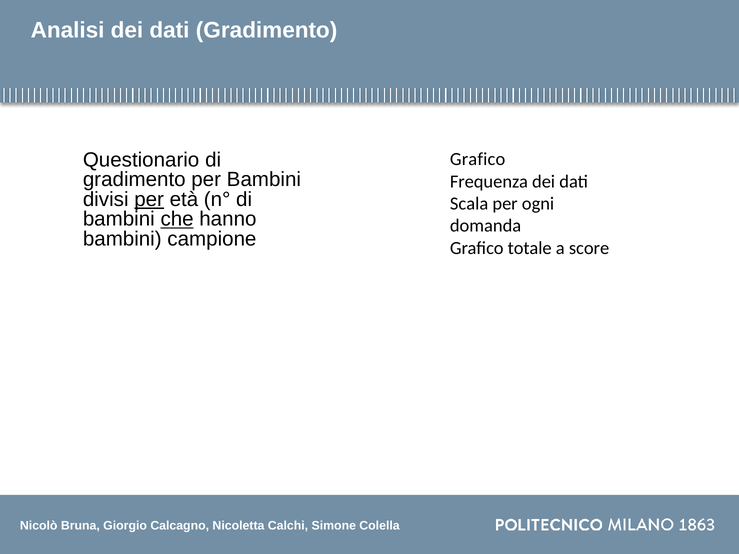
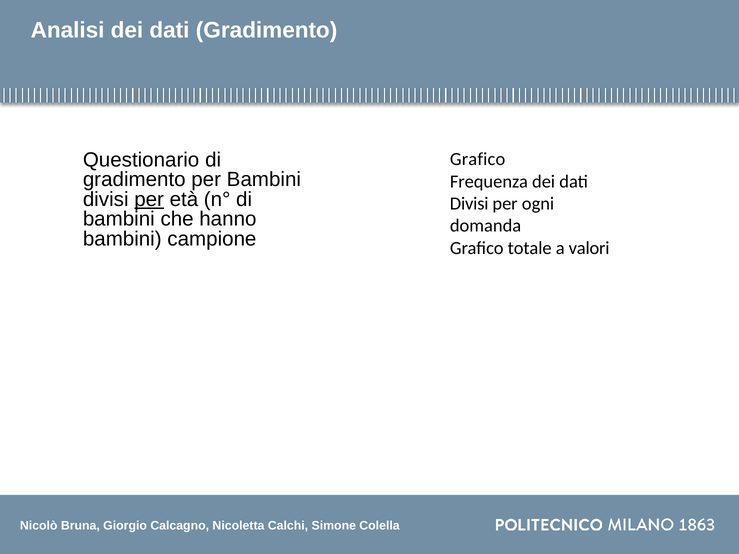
Scala: Scala -> Divisi (469, 204)
che underline: present -> none (177, 219)
score: score -> valori (589, 248)
